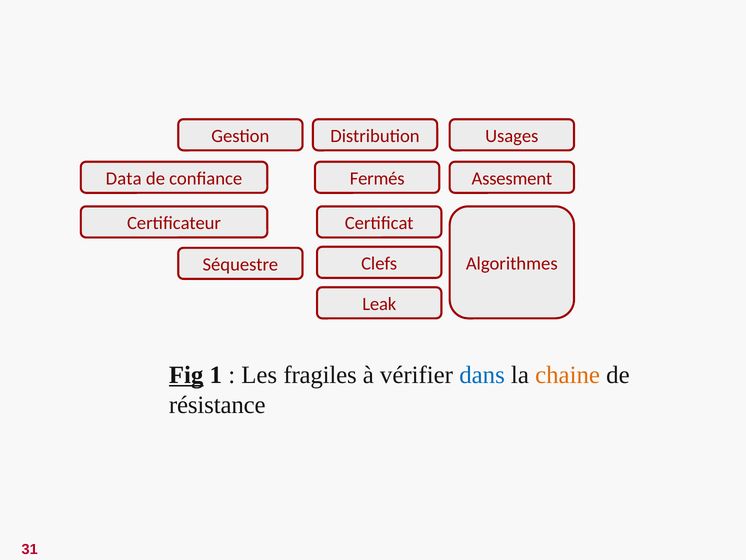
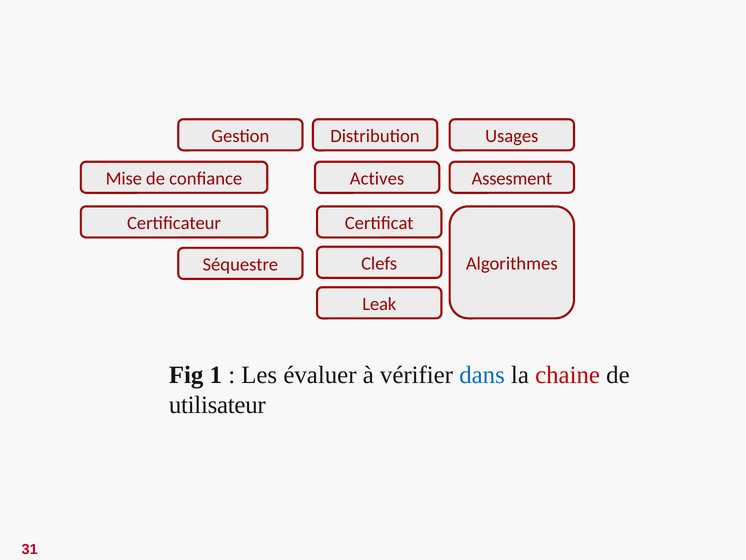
Data: Data -> Mise (124, 178)
Fermés: Fermés -> Actives (377, 178)
Fig underline: present -> none (186, 375)
fragiles: fragiles -> évaluer (320, 375)
chaine colour: orange -> red (568, 375)
résistance: résistance -> utilisateur (217, 404)
